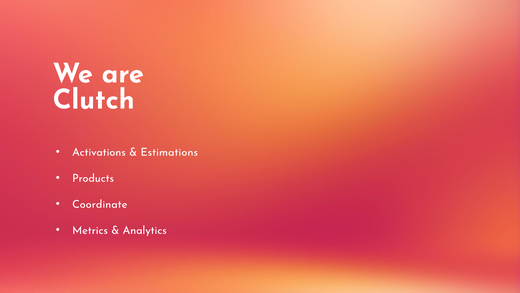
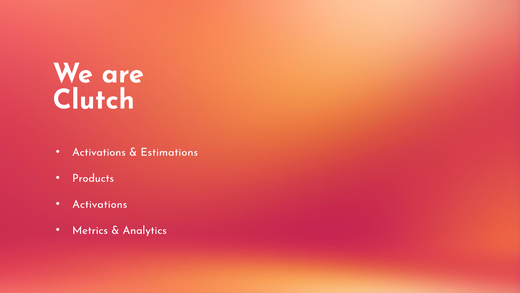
Coordinate: Coordinate -> Activations (100, 204)
